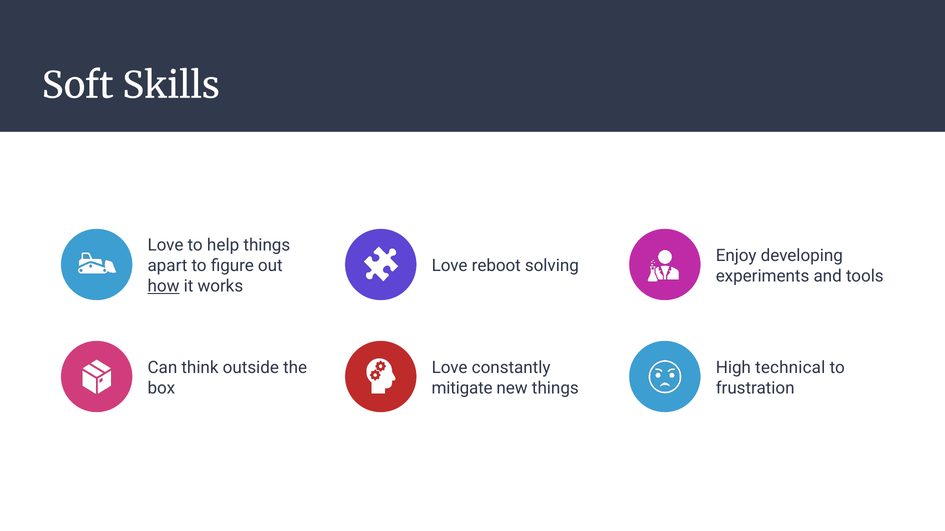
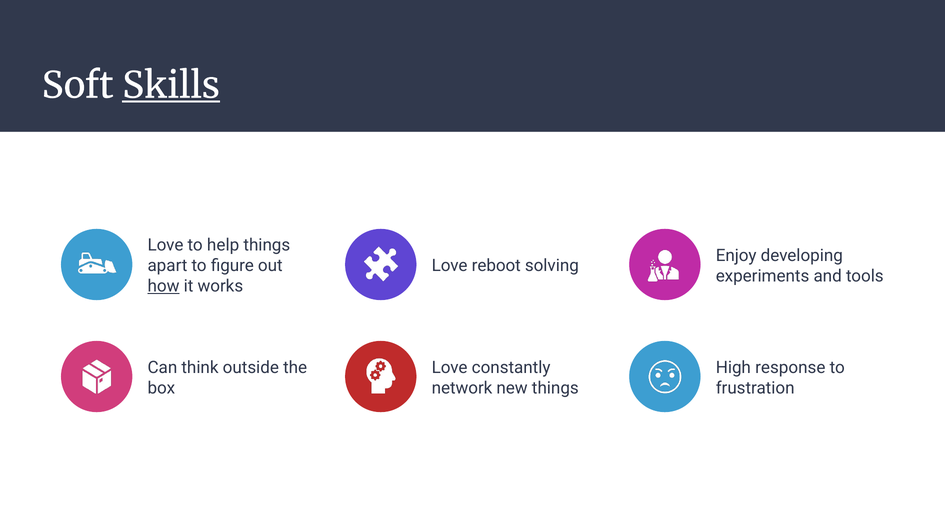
Skills underline: none -> present (171, 86)
technical: technical -> response (790, 368)
mitigate: mitigate -> network (462, 388)
